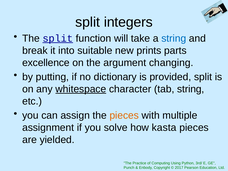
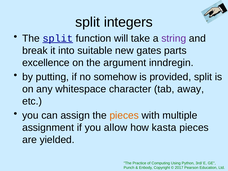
string colour: blue -> purple (174, 38)
prints: prints -> gates (149, 50)
changing: changing -> inndregin (171, 63)
dictionary: dictionary -> somehow (115, 77)
whitespace underline: present -> none (81, 89)
tab string: string -> away (191, 89)
solve: solve -> allow (116, 128)
